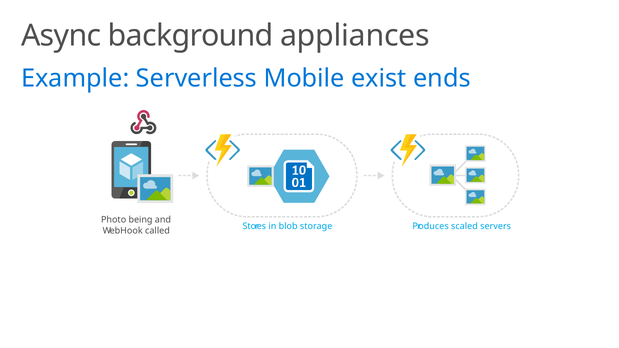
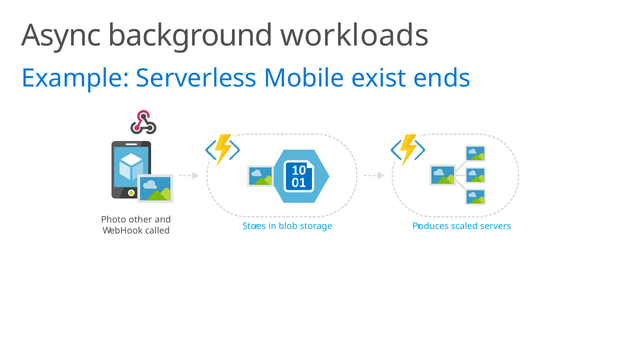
appliances: appliances -> workloads (355, 36)
being: being -> other (140, 220)
